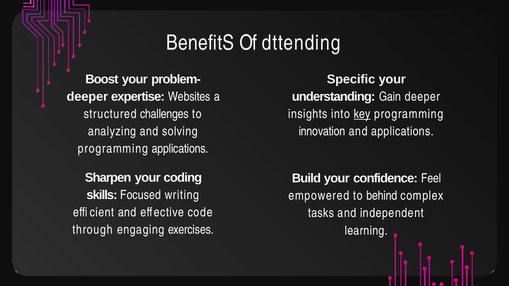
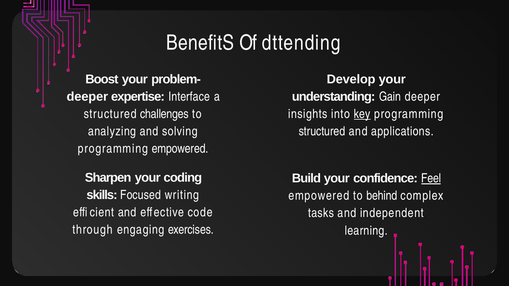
Specific: Specific -> Develop (351, 79)
Websites: Websites -> Interface (189, 97)
innovation: innovation -> structured (322, 131)
programming applications: applications -> empowered (180, 149)
Feel underline: none -> present (431, 179)
